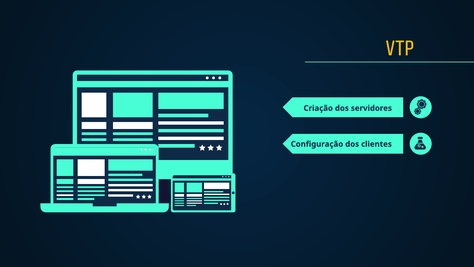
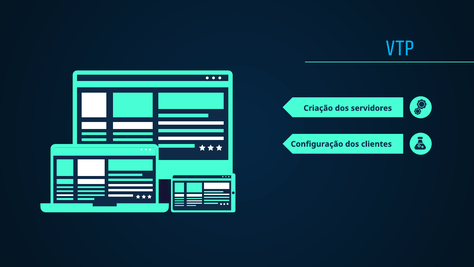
VTP colour: yellow -> light blue (400, 49)
